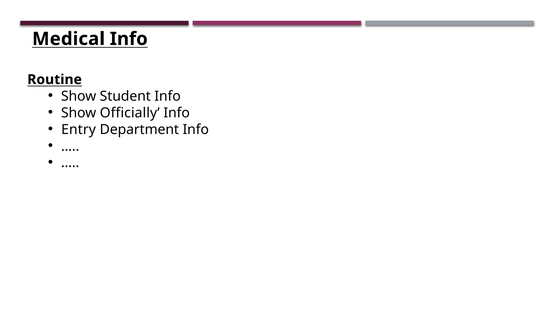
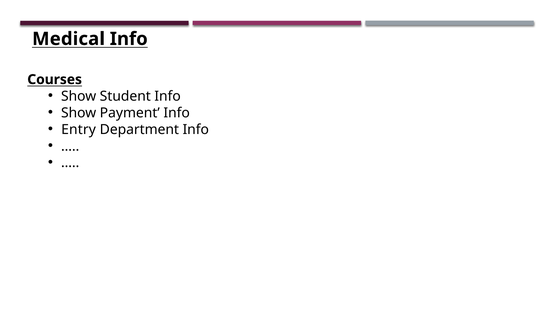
Routine: Routine -> Courses (55, 79)
Officially: Officially -> Payment (130, 113)
